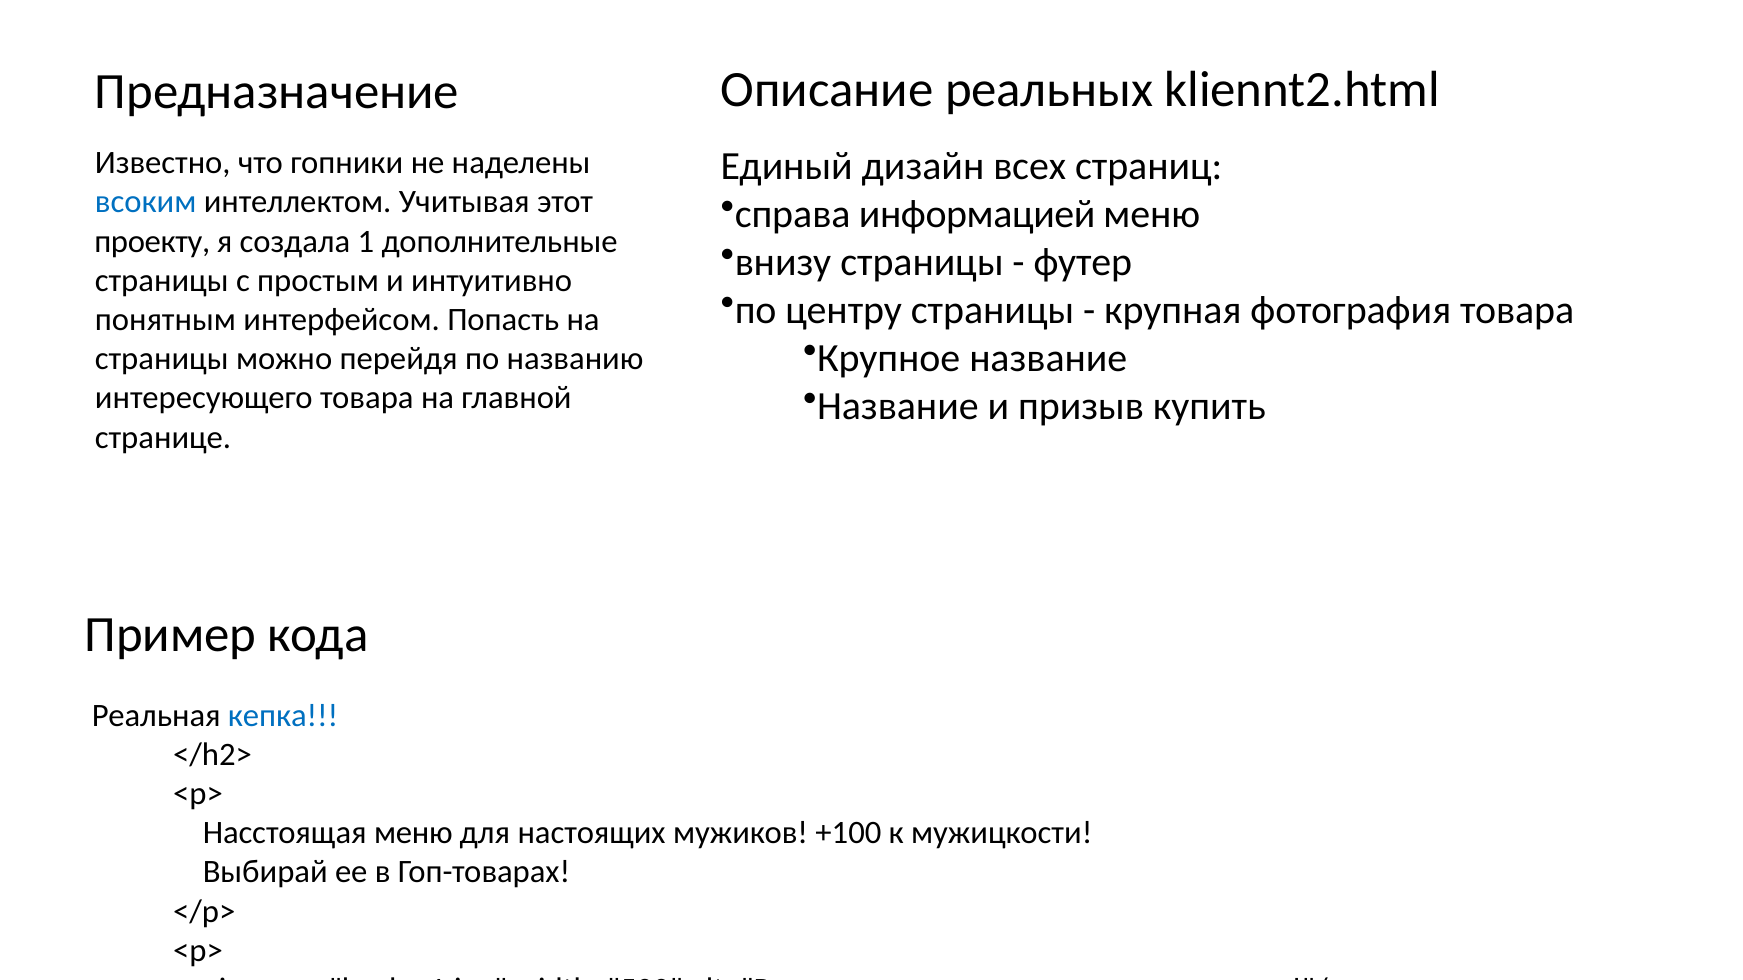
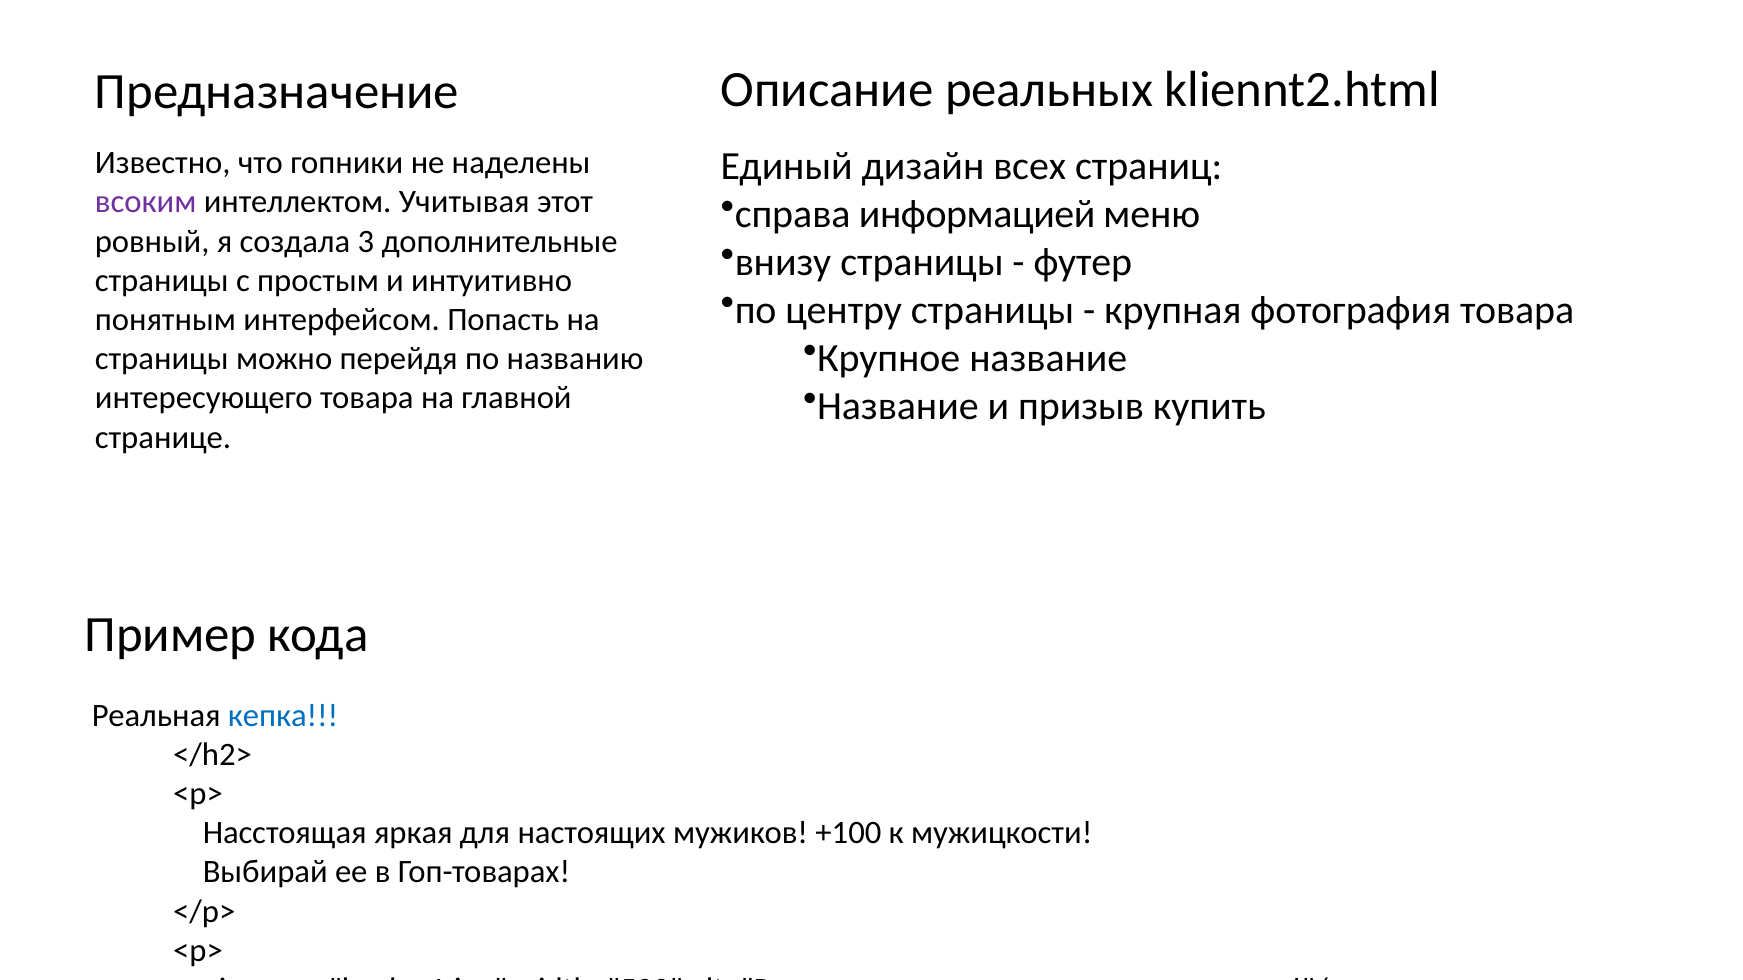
всоким colour: blue -> purple (146, 202)
проекту: проекту -> ровный (152, 241)
1: 1 -> 3 (366, 241)
Насстоящая меню: меню -> яркая (413, 833)
